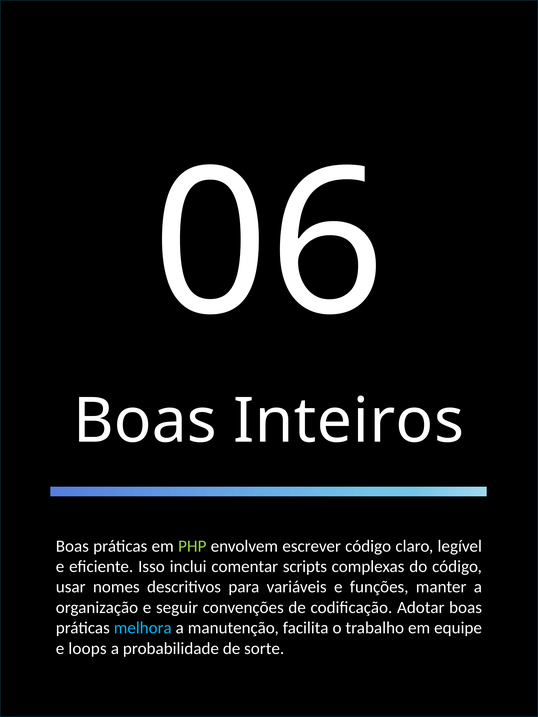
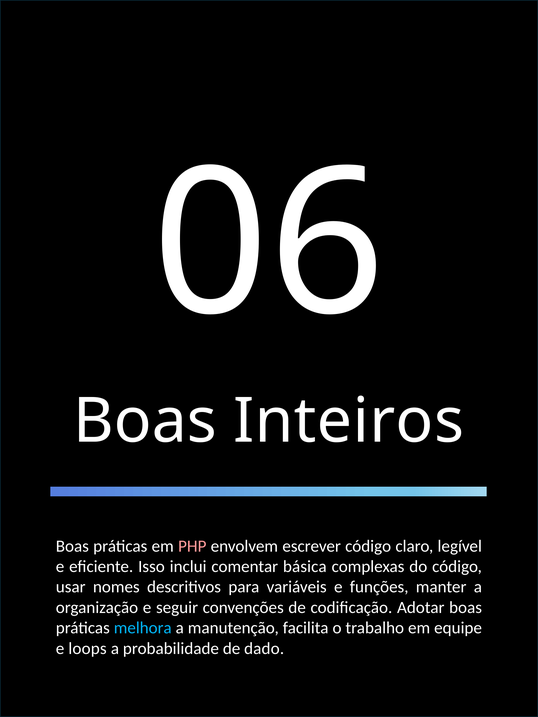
PHP colour: light green -> pink (192, 546)
scripts: scripts -> básica (305, 567)
sorte: sorte -> dado (264, 649)
